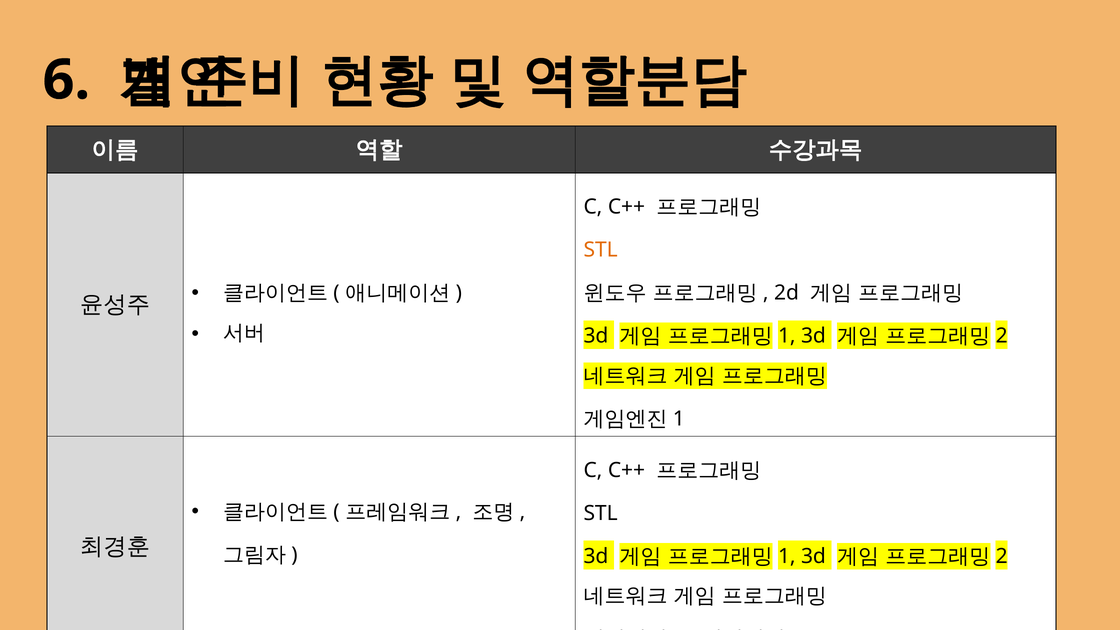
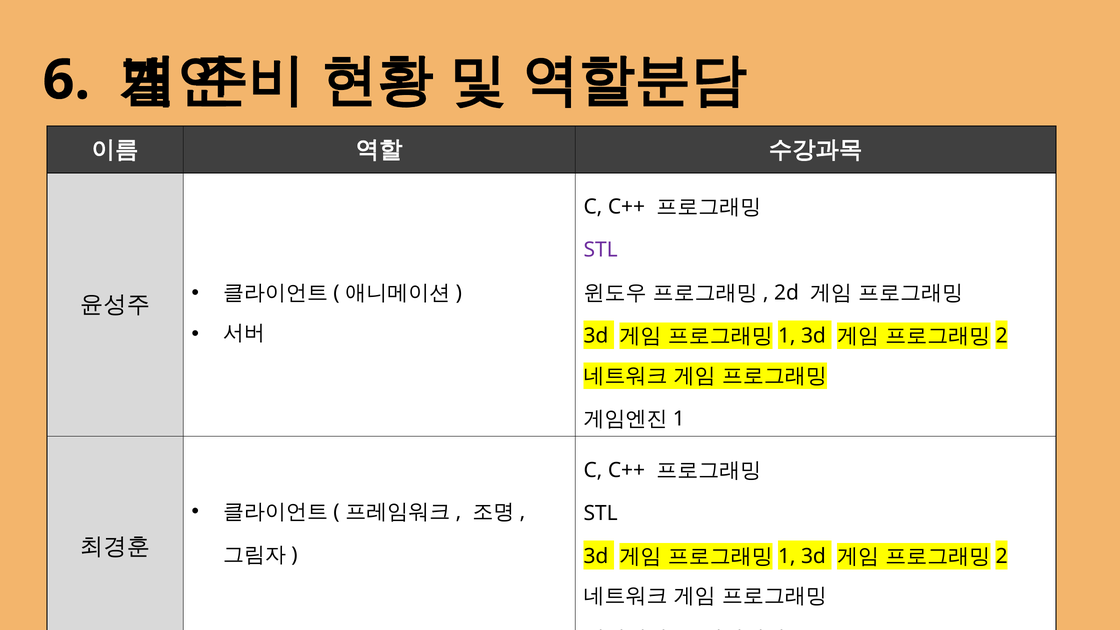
STL colour: orange -> purple (601, 250)
